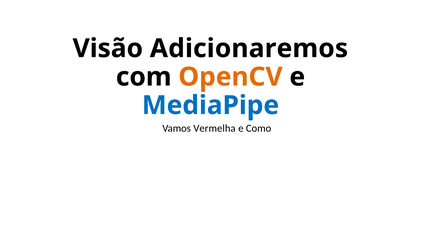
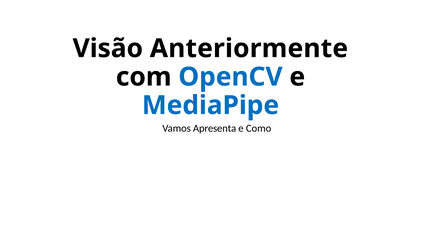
Adicionaremos: Adicionaremos -> Anteriormente (249, 48)
OpenCV colour: orange -> blue (230, 77)
Vermelha: Vermelha -> Apresenta (215, 128)
